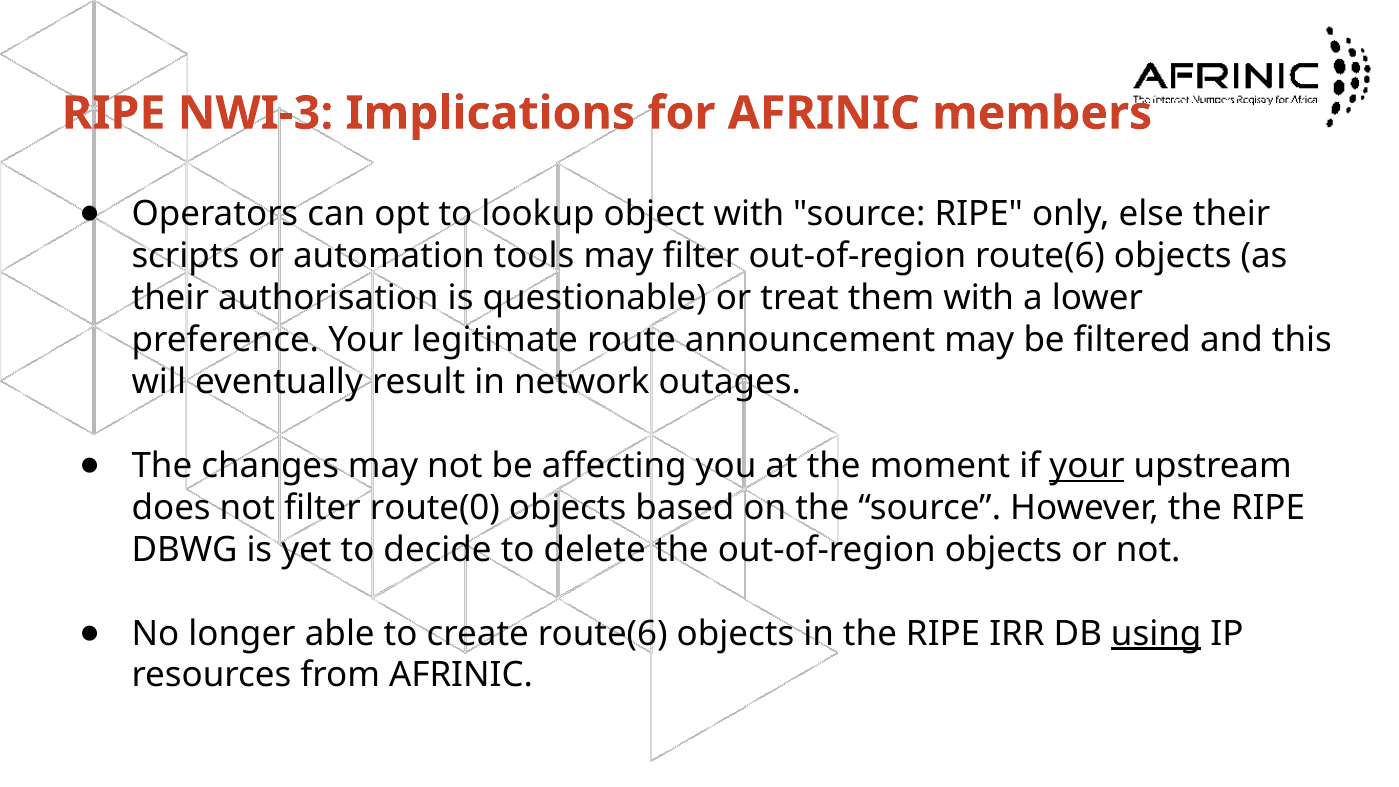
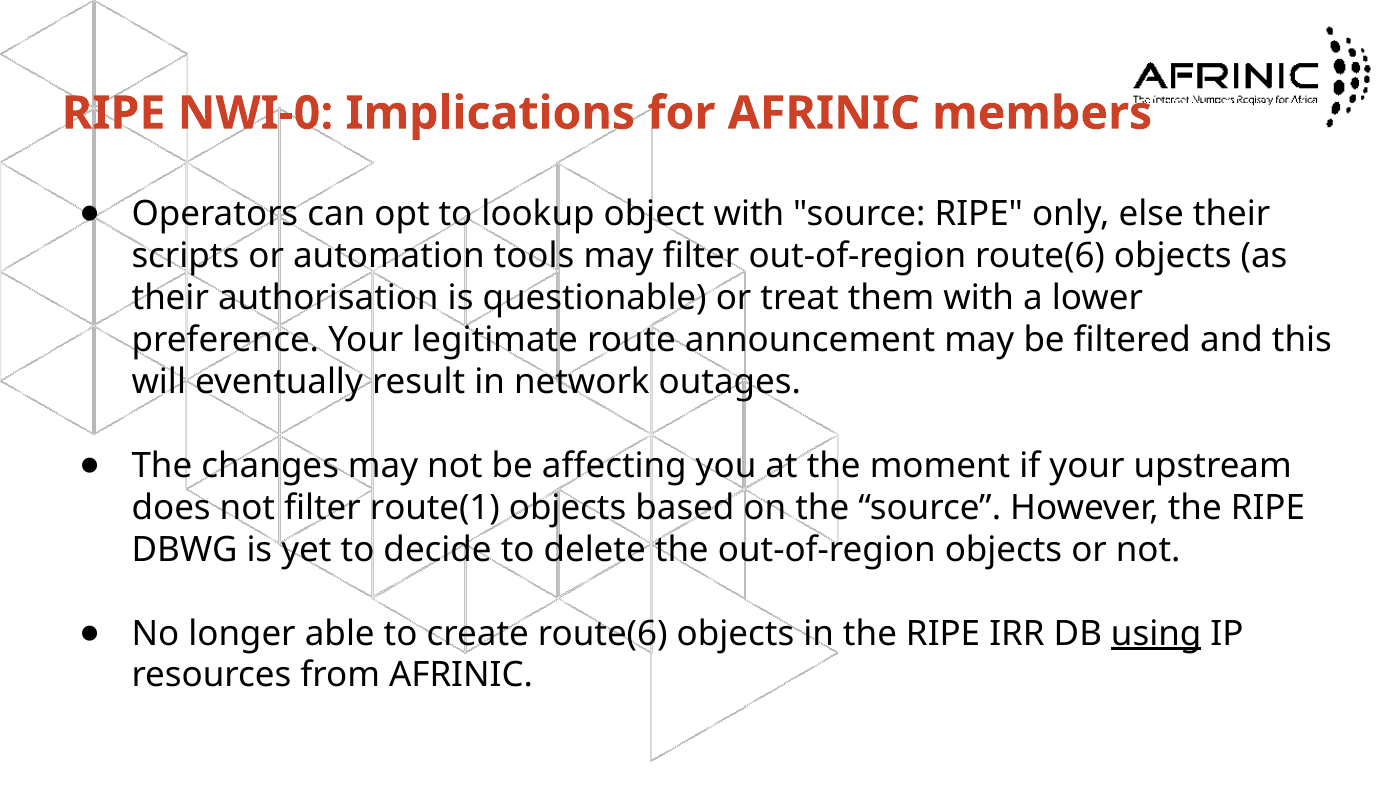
NWI-3: NWI-3 -> NWI-0 (256, 113)
your underline: present -> none (1087, 466)
route(0: route(0 -> route(1 (435, 508)
